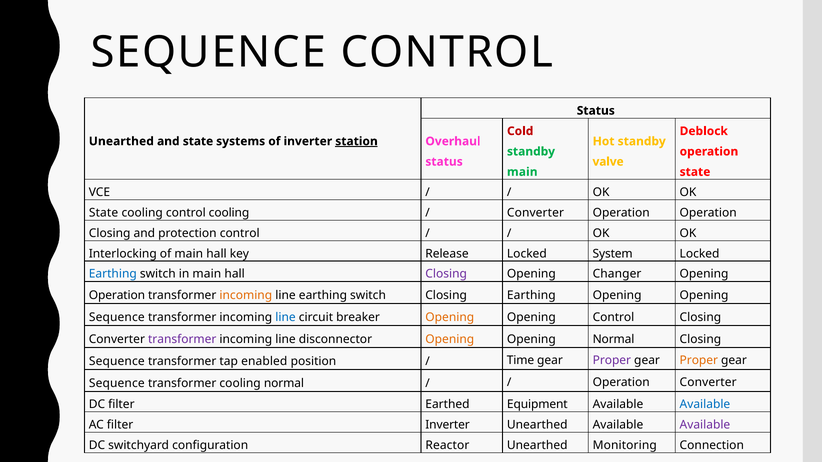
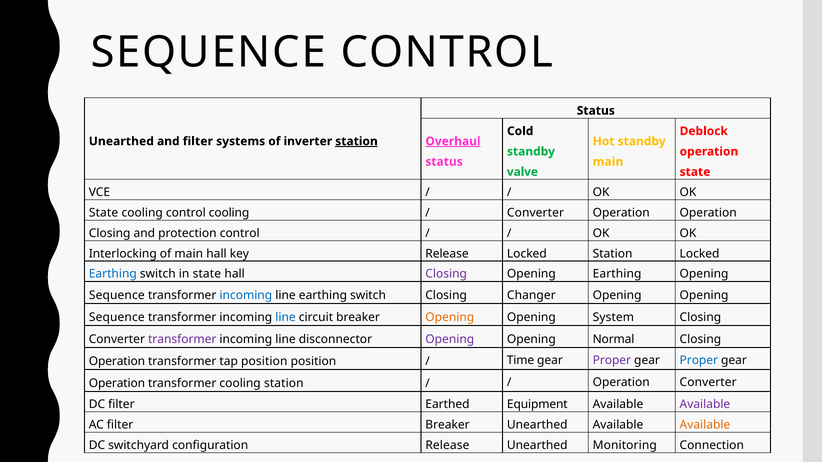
Cold colour: red -> black (520, 131)
and state: state -> filter (198, 141)
Overhaul underline: none -> present (453, 141)
valve: valve -> main (608, 162)
main: main -> valve (522, 172)
Locked System: System -> Station (613, 254)
in main: main -> state (207, 274)
Opening Changer: Changer -> Earthing (617, 274)
Operation: Operation -> Sequence (117, 295)
incoming colour: orange -> blue (246, 295)
Closing Earthing: Earthing -> Changer (531, 295)
Opening Control: Control -> System (613, 317)
Opening colour: orange -> purple (450, 339)
Sequence: Sequence -> Operation (117, 361)
tap enabled: enabled -> position (264, 361)
Proper colour: orange -> blue (699, 361)
Sequence: Sequence -> Operation (117, 384)
cooling normal: normal -> station (284, 384)
Available colour: blue -> purple (705, 405)
filter Inverter: Inverter -> Breaker (447, 425)
Available colour: purple -> orange (705, 425)
configuration Reactor: Reactor -> Release (447, 446)
